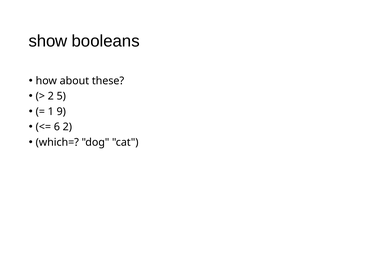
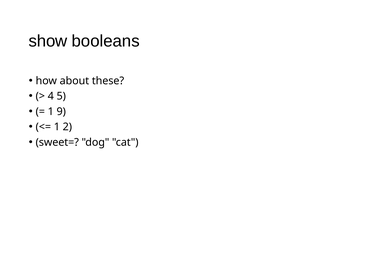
2: 2 -> 4 (51, 96)
6: 6 -> 1 (57, 127)
which=: which= -> sweet= (57, 142)
